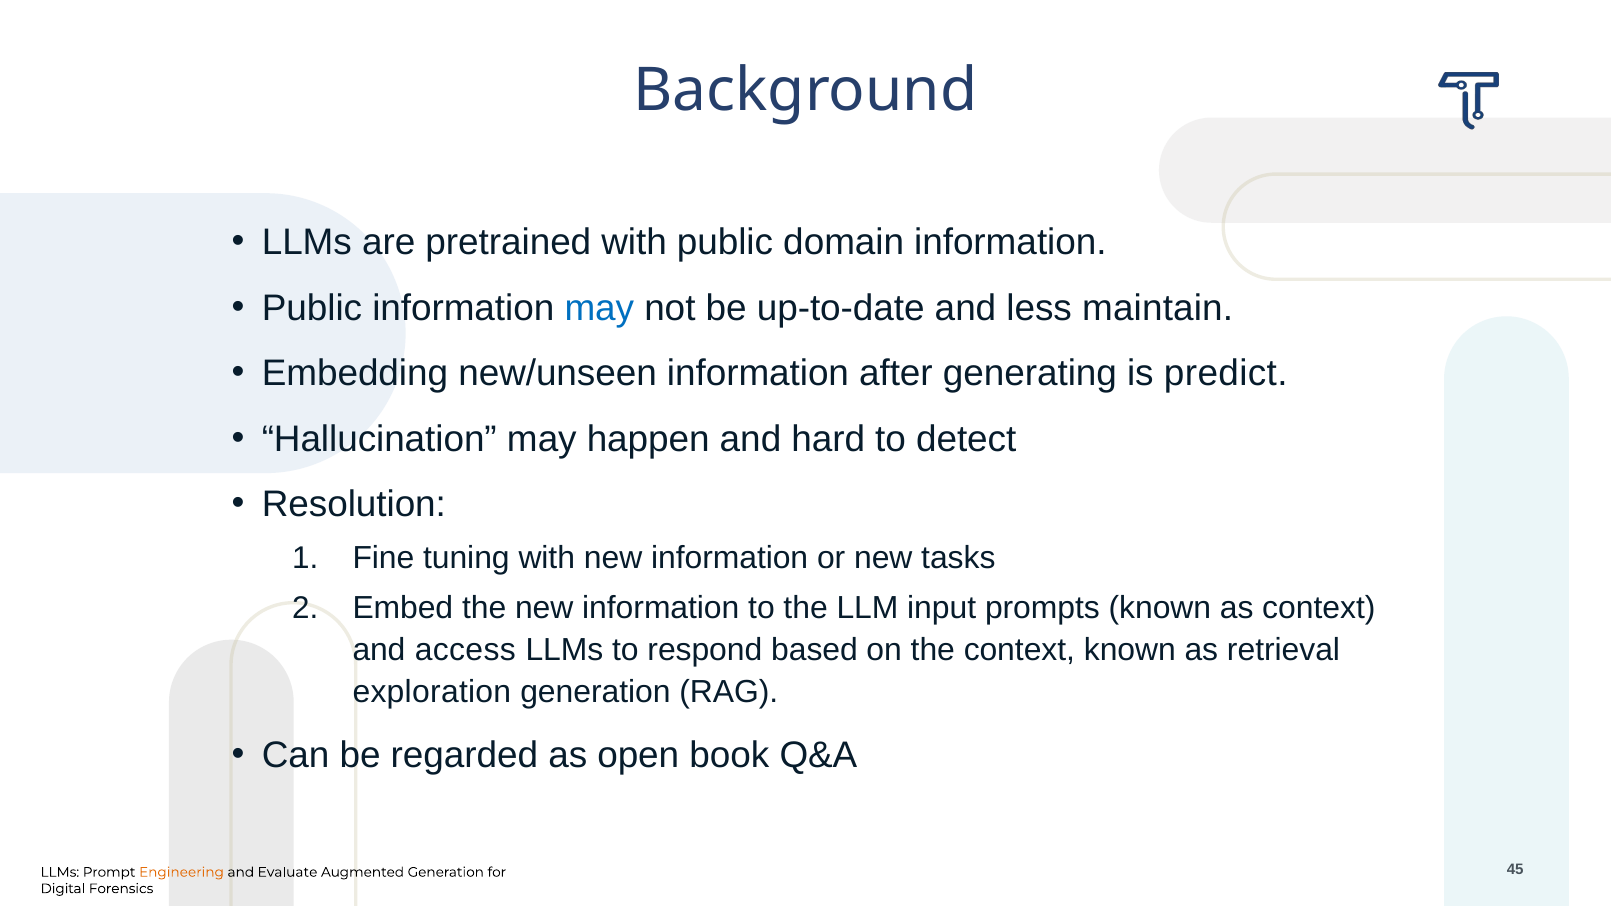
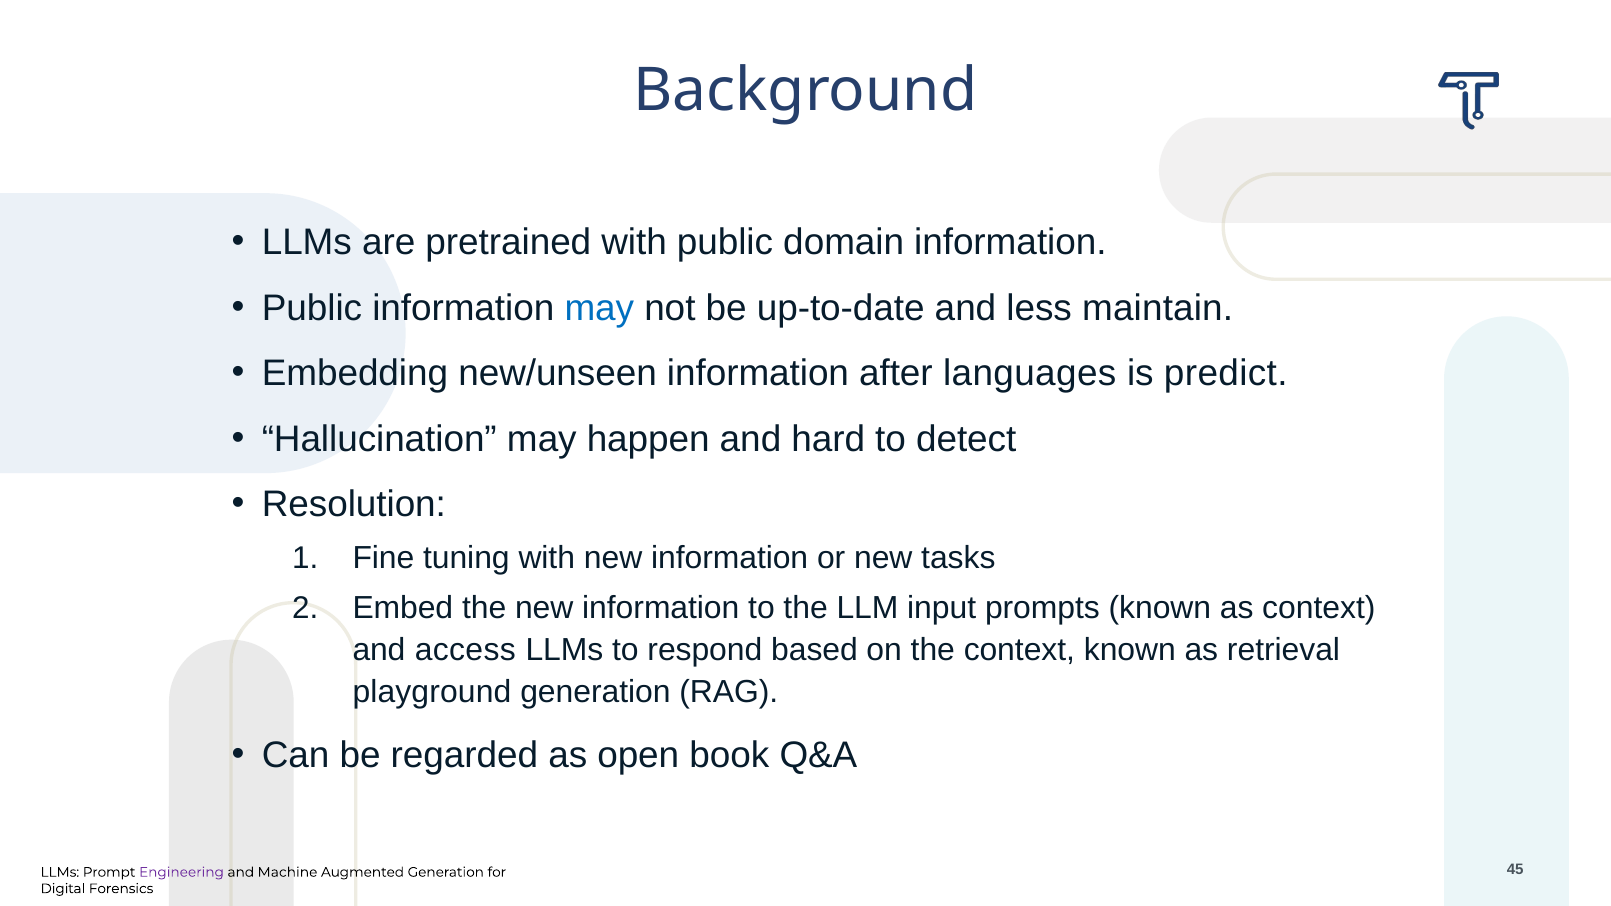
generating: generating -> languages (1030, 374)
exploration: exploration -> playground (432, 692)
Engineering colour: orange -> purple (181, 872)
Evaluate: Evaluate -> Machine (288, 872)
